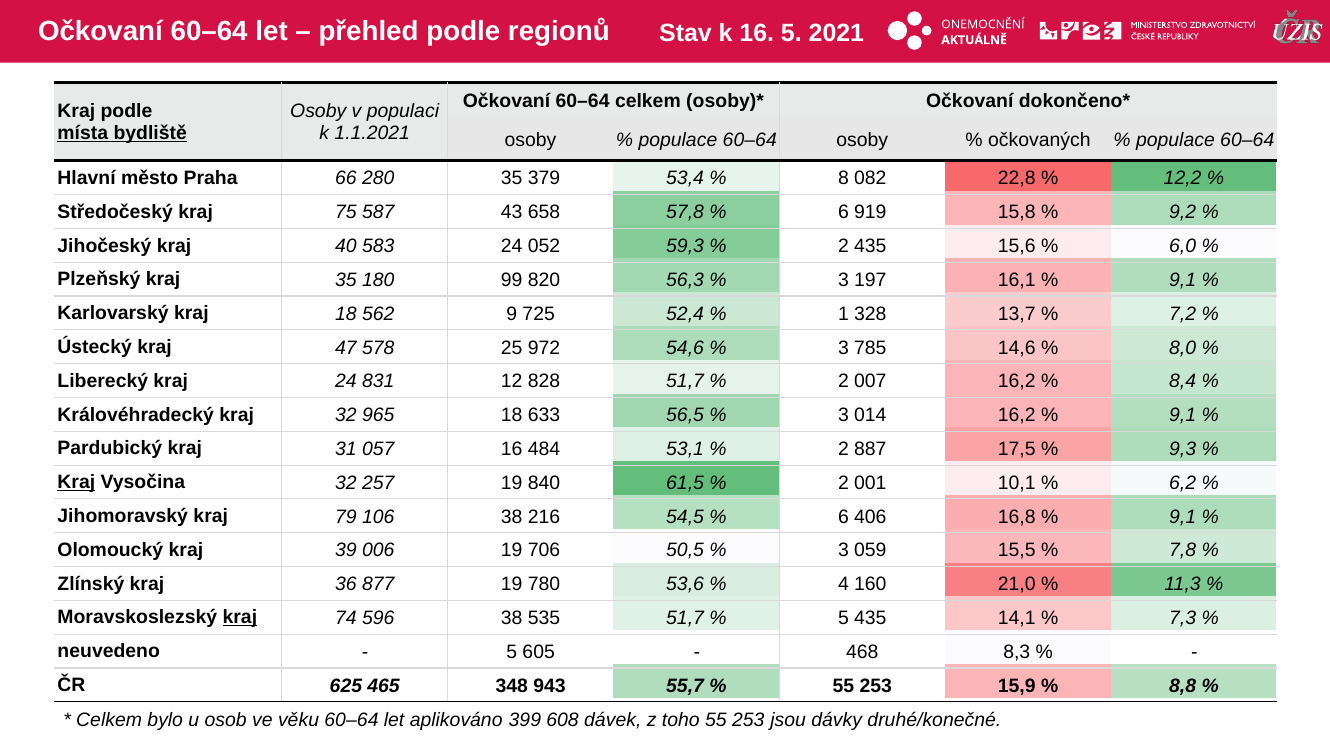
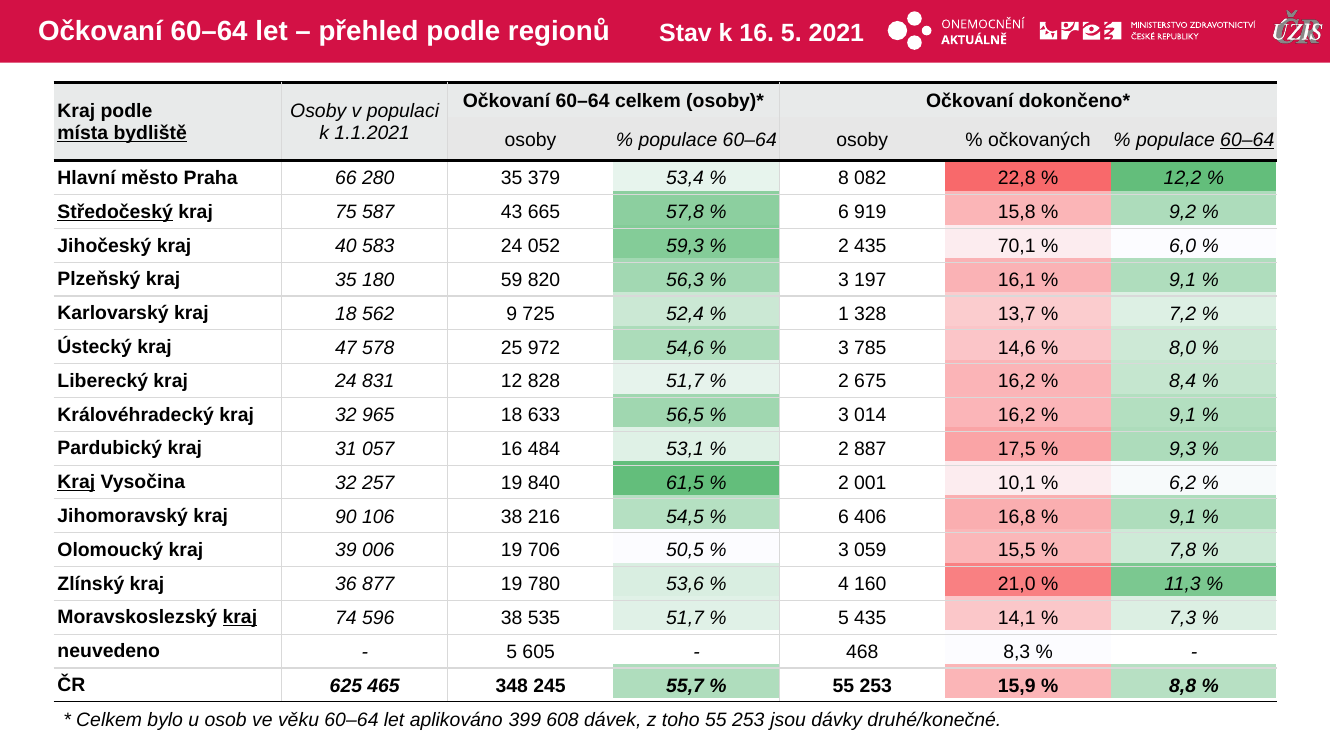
60–64 underline: none -> present (1247, 140)
Středočeský underline: none -> present (115, 212)
658: 658 -> 665 (544, 212)
15,6: 15,6 -> 70,1 (1017, 246)
99: 99 -> 59 (512, 280)
007: 007 -> 675 (870, 381)
79: 79 -> 90 (346, 517)
943: 943 -> 245 (549, 686)
